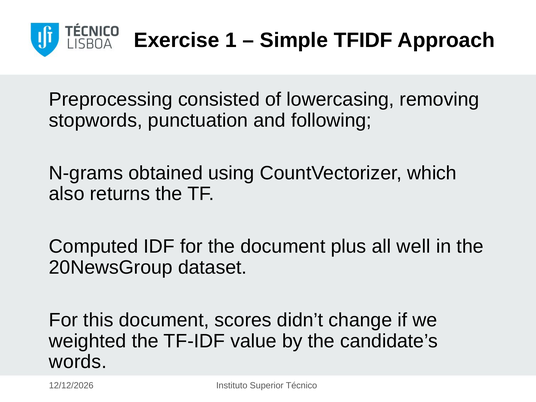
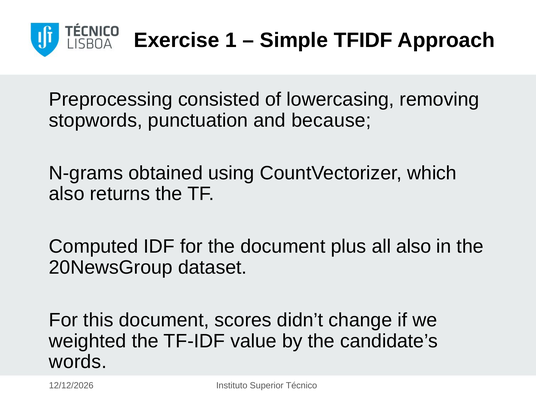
following: following -> because (331, 120)
all well: well -> also (414, 247)
